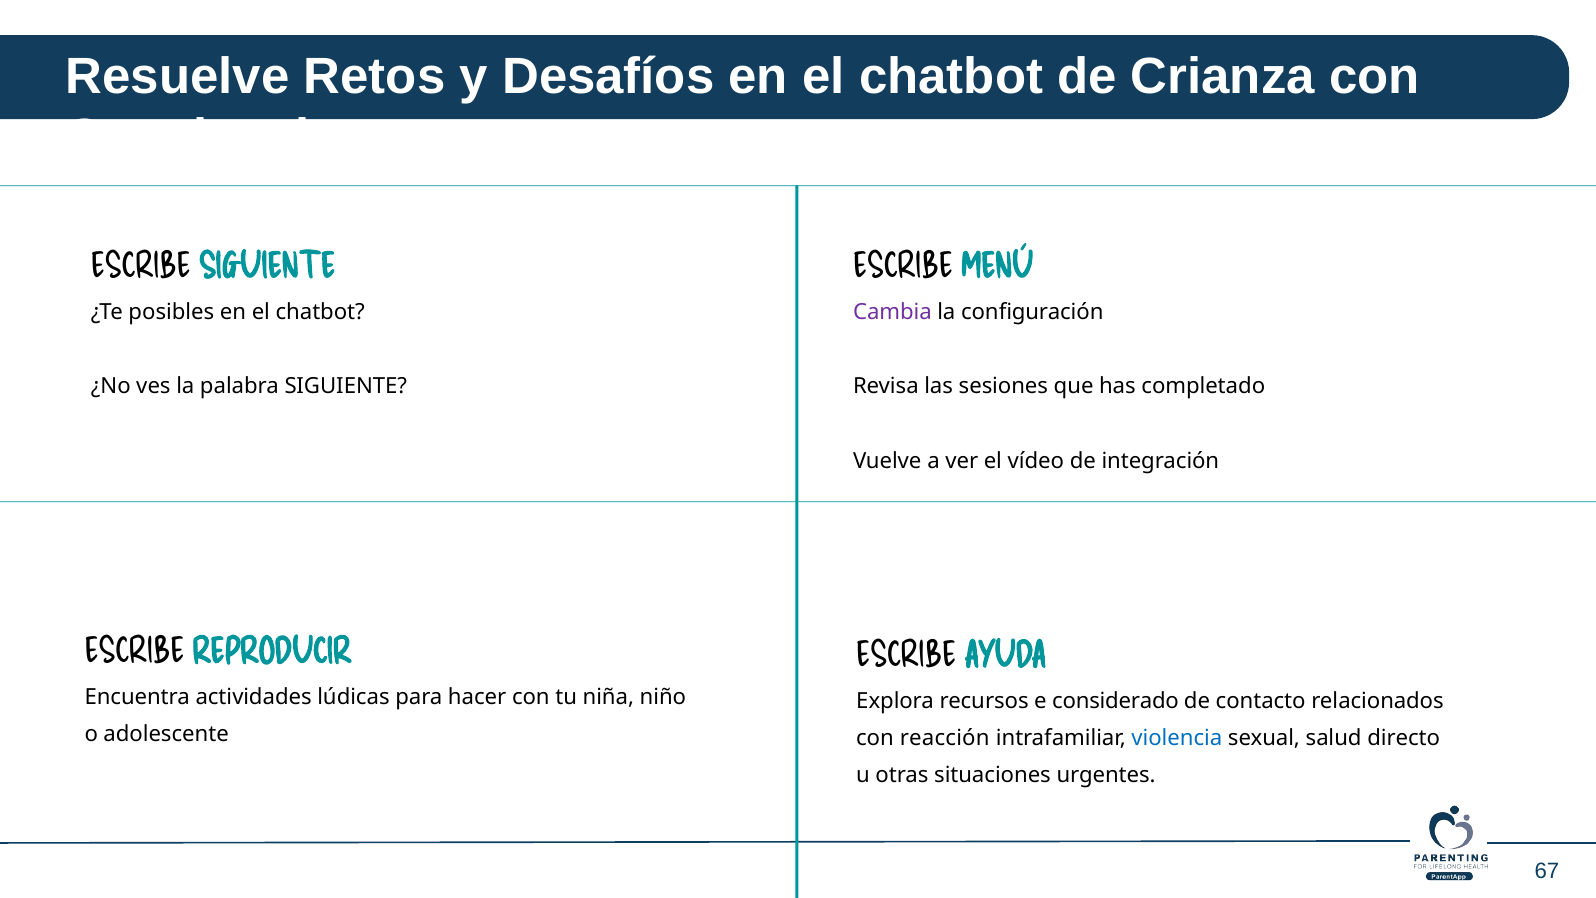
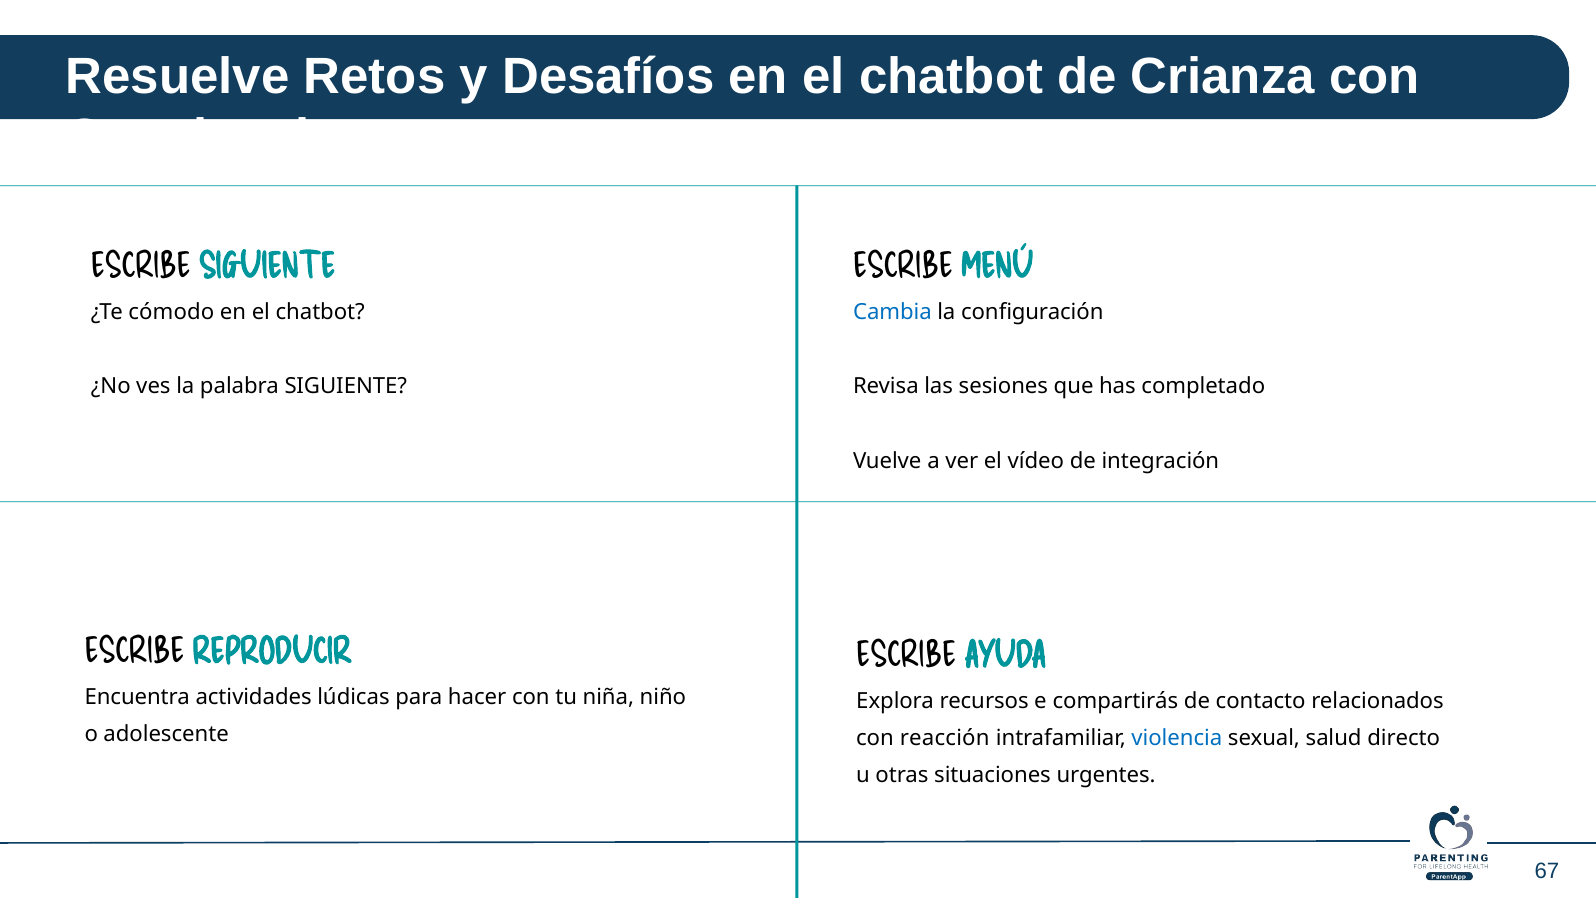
posibles: posibles -> cómodo (171, 312)
Cambia colour: purple -> blue (892, 312)
considerado: considerado -> compartirás (1115, 701)
